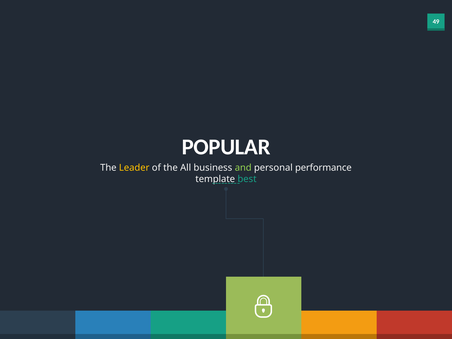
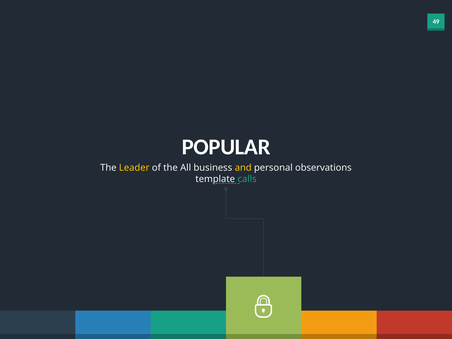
and colour: light green -> yellow (243, 168)
performance: performance -> observations (323, 168)
best: best -> calls (247, 179)
